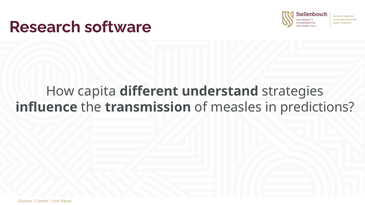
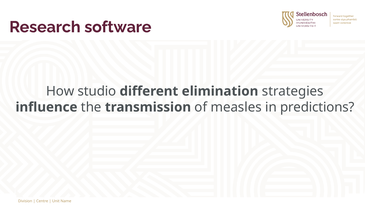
capita: capita -> studio (97, 91)
understand: understand -> elimination (220, 91)
